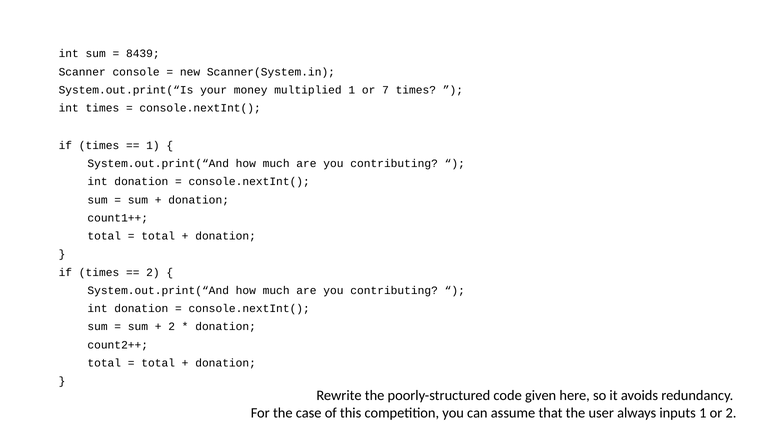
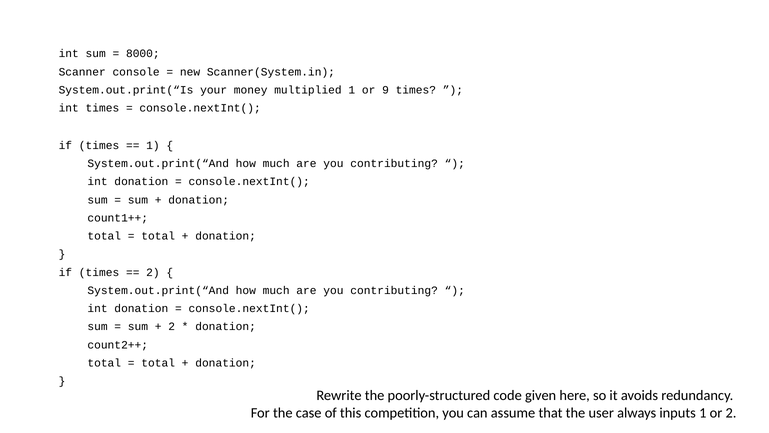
8439: 8439 -> 8000 (143, 54)
7: 7 -> 9 (386, 90)
